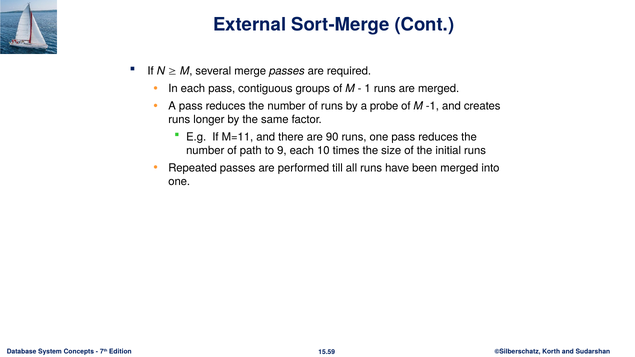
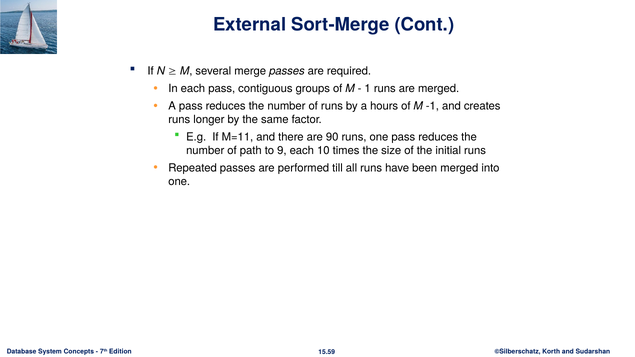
probe: probe -> hours (384, 106)
